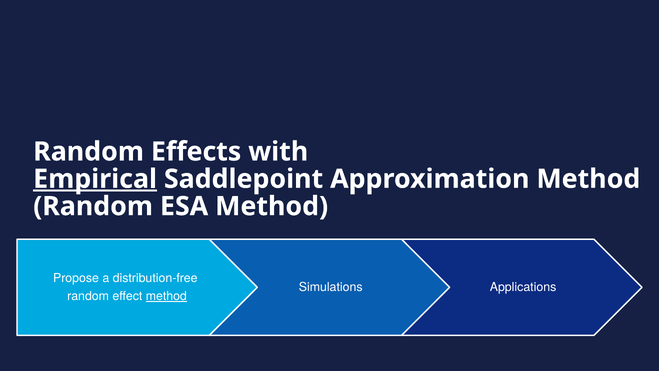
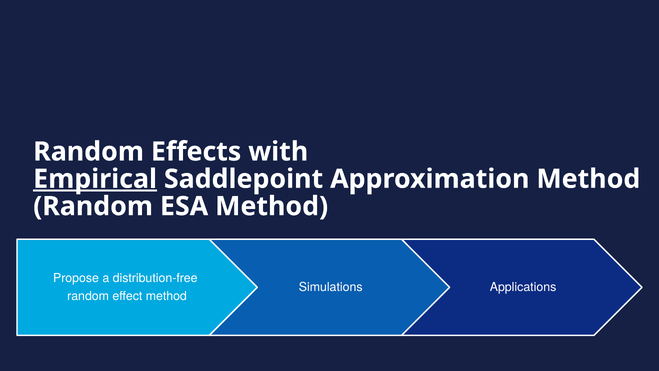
method underline: present -> none (166, 296)
